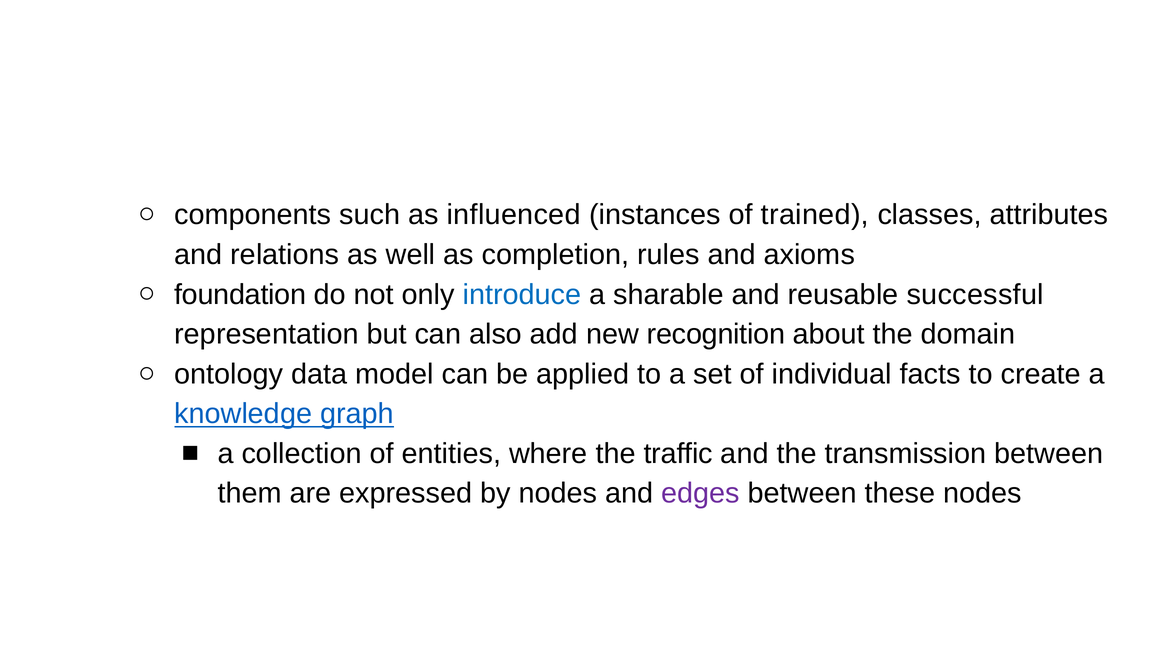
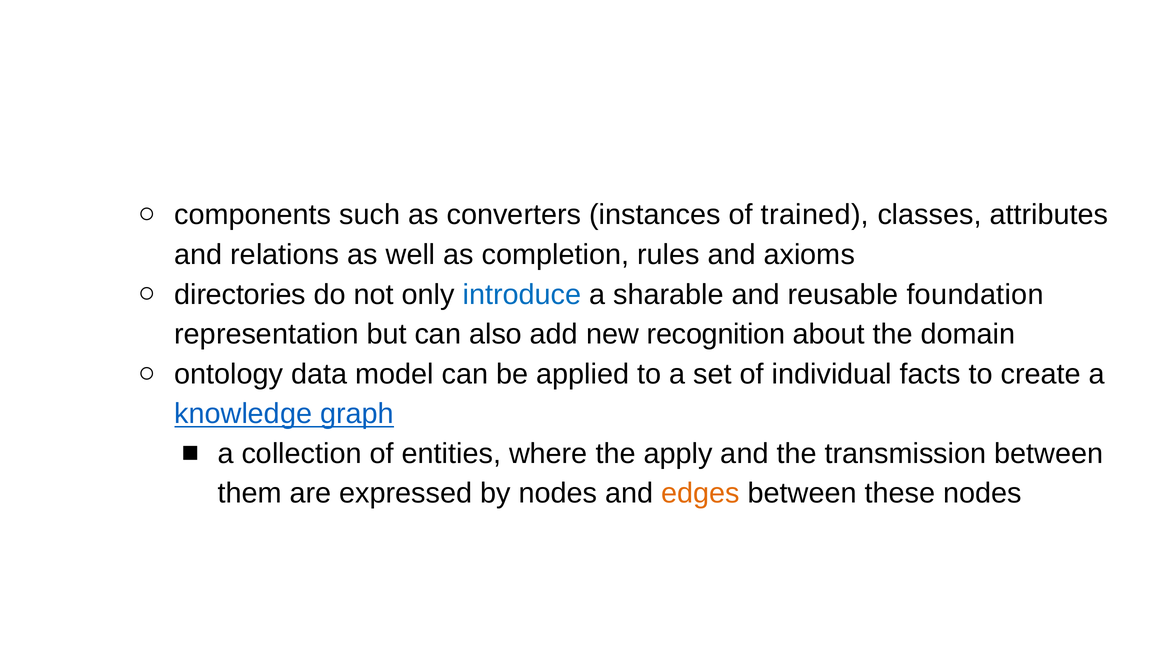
influenced: influenced -> converters (514, 215)
foundation: foundation -> directories (240, 294)
successful: successful -> foundation (975, 294)
traffic: traffic -> apply (678, 453)
edges colour: purple -> orange (700, 493)
